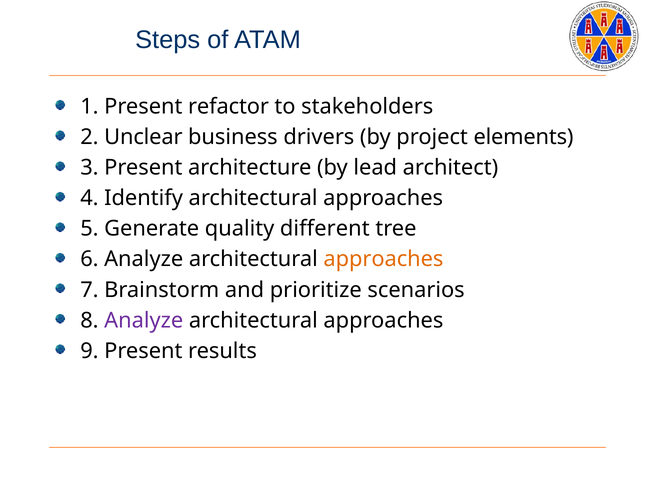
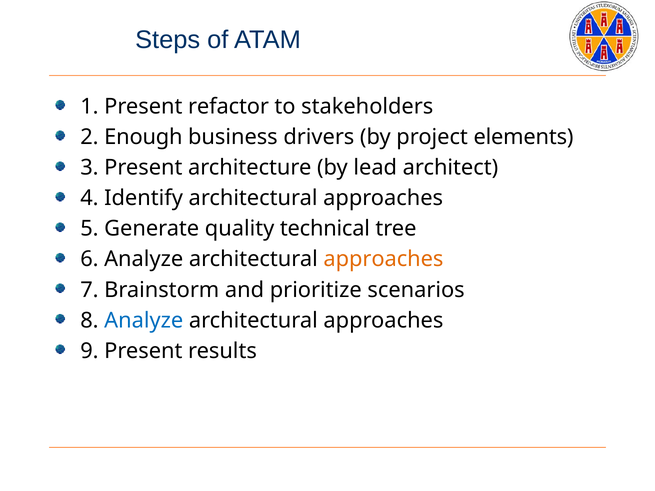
Unclear: Unclear -> Enough (143, 137)
different: different -> technical (325, 229)
Analyze colour: purple -> blue (144, 321)
